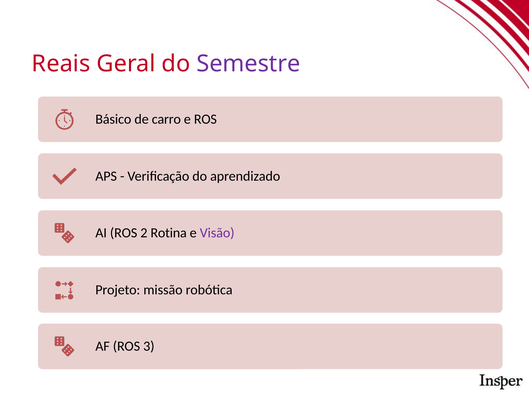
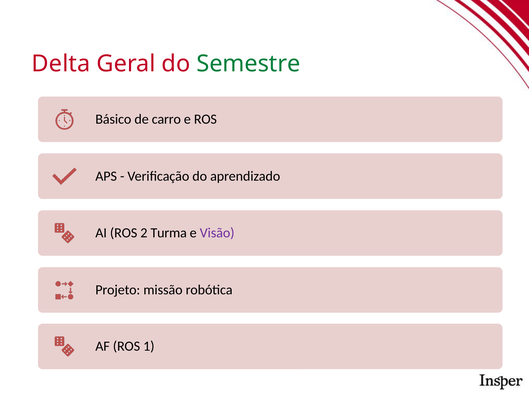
Reais: Reais -> Delta (61, 64)
Semestre colour: purple -> green (248, 64)
Rotina: Rotina -> Turma (169, 233)
3: 3 -> 1 (149, 346)
